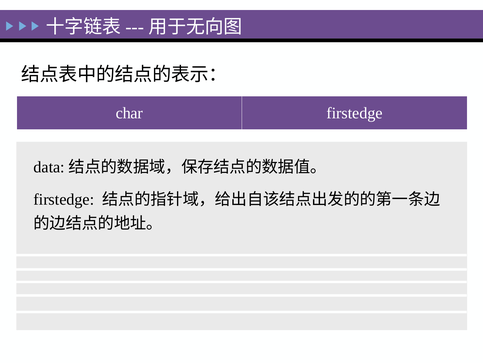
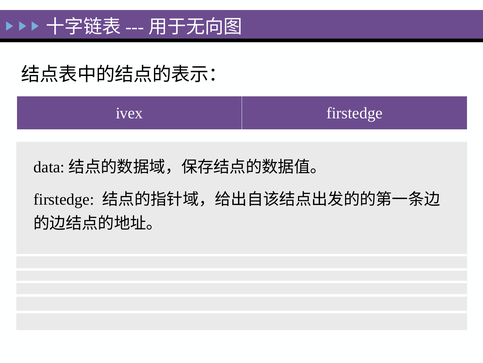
char: char -> ivex (129, 113)
